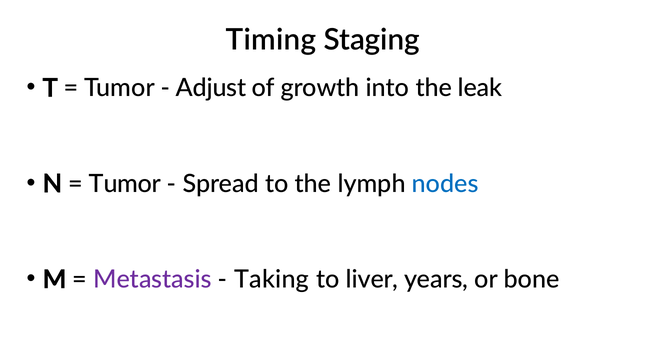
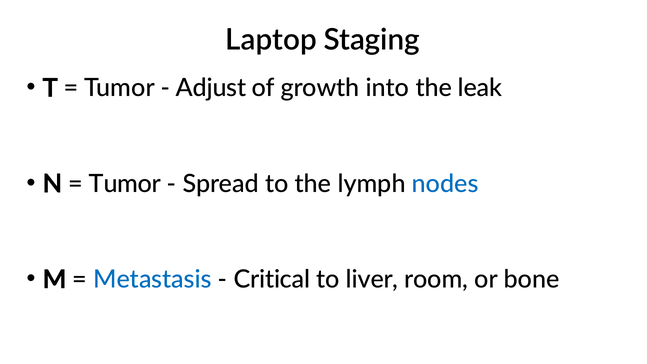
Timing: Timing -> Laptop (271, 40)
Metastasis colour: purple -> blue (153, 279)
Taking: Taking -> Critical (272, 279)
years: years -> room (436, 279)
